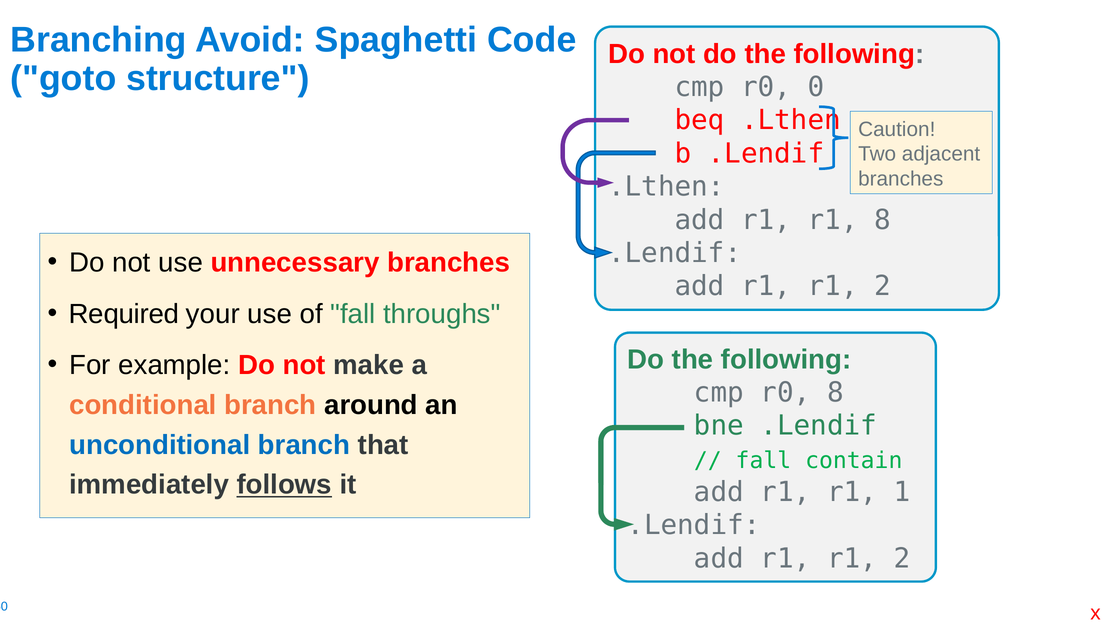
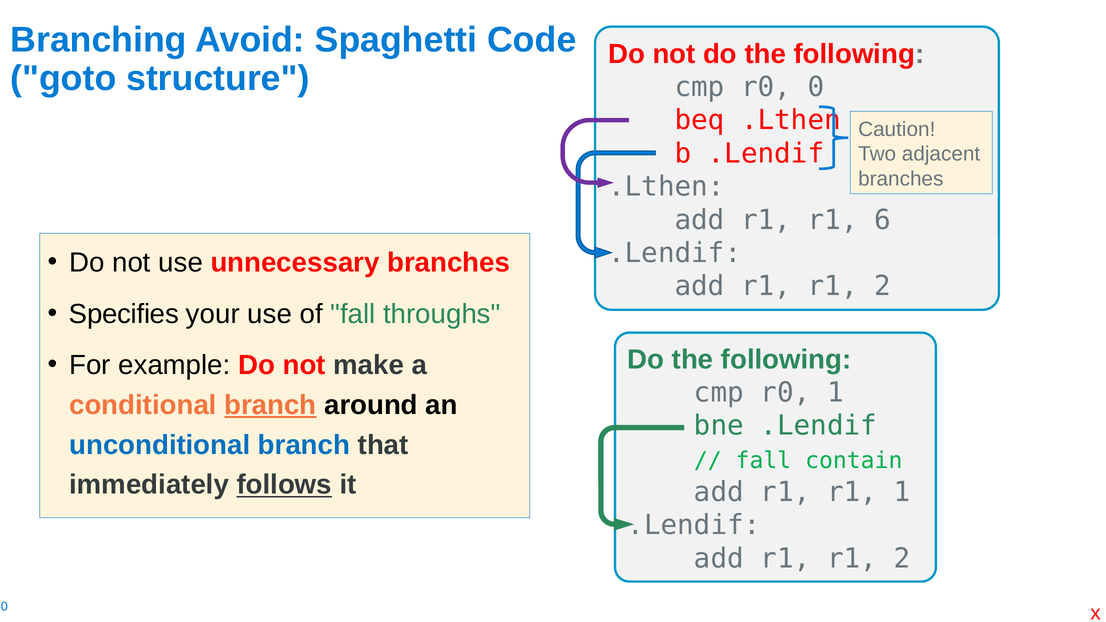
r1 8: 8 -> 6 (883, 220)
Required: Required -> Specifies (124, 314)
r0 8: 8 -> 1 (835, 393)
branch underline: none -> present (270, 405)
